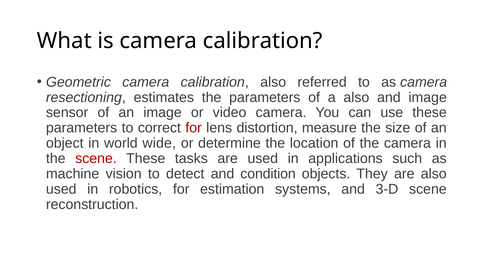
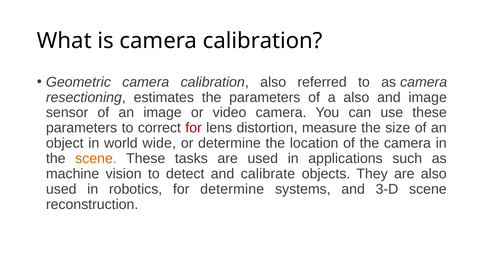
scene colour: red -> orange (96, 158)
condition: condition -> calibrate (268, 173)
for estimation: estimation -> determine (232, 189)
